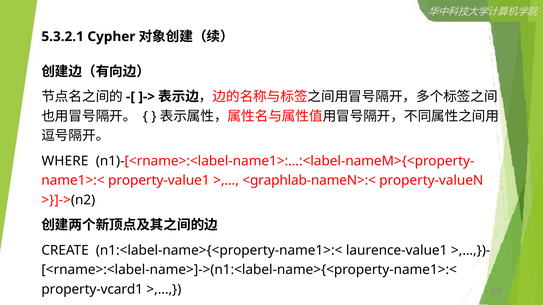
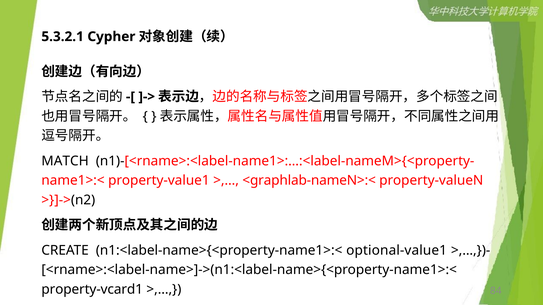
WHERE: WHERE -> MATCH (65, 161)
laurence-value1: laurence-value1 -> optional-value1 (397, 251)
